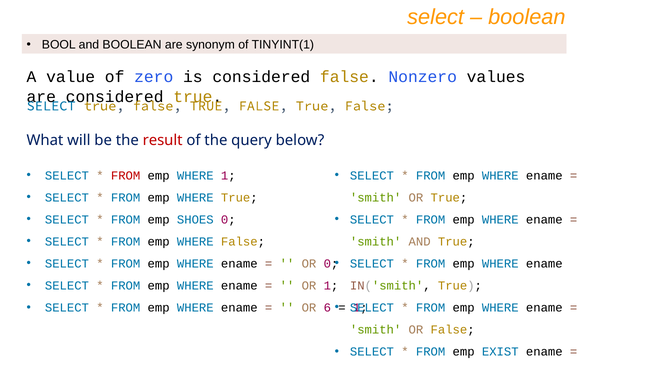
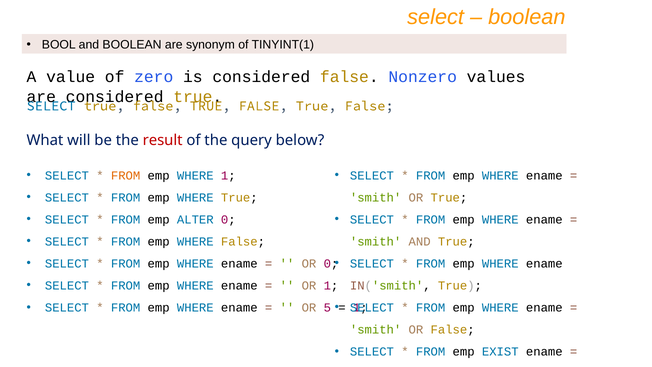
FROM colour: red -> orange (126, 175)
SHOES: SHOES -> ALTER (195, 219)
6: 6 -> 5 (327, 307)
